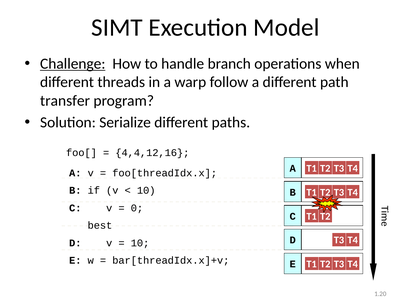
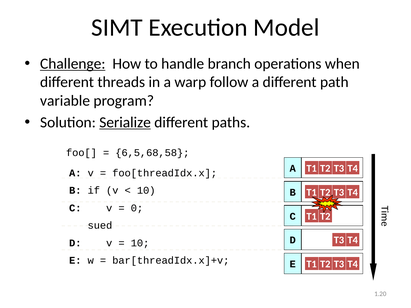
transfer: transfer -> variable (65, 101)
Serialize underline: none -> present (125, 122)
4,4,12,16: 4,4,12,16 -> 6,5,68,58 (152, 153)
best: best -> sued (100, 226)
